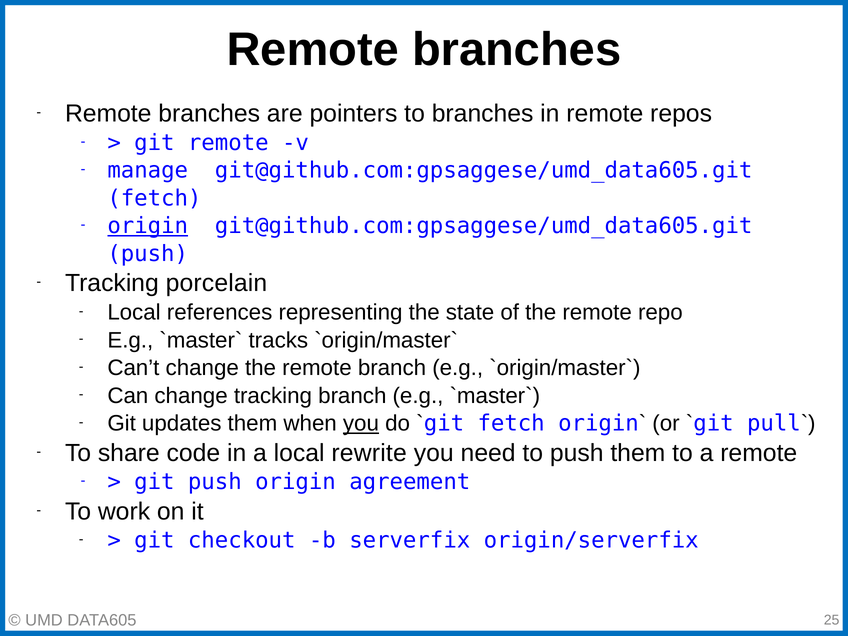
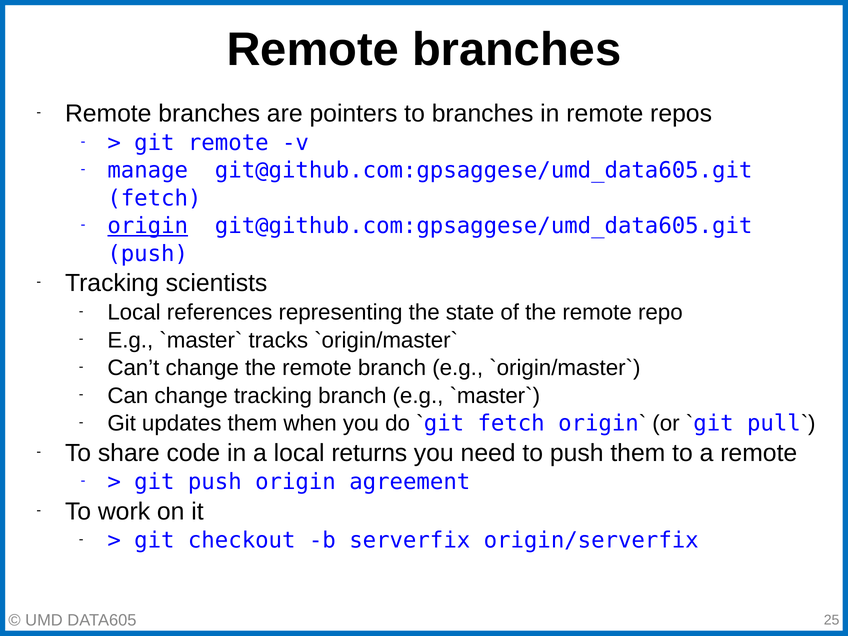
porcelain: porcelain -> scientists (217, 283)
you underline: present -> none (361, 423)
rewrite: rewrite -> returns (369, 453)
